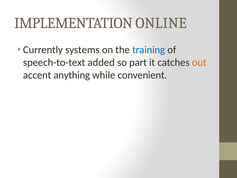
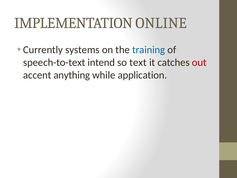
added: added -> intend (101, 62)
part: part -> text (138, 62)
out colour: orange -> red (199, 62)
convenient: convenient -> application (142, 75)
